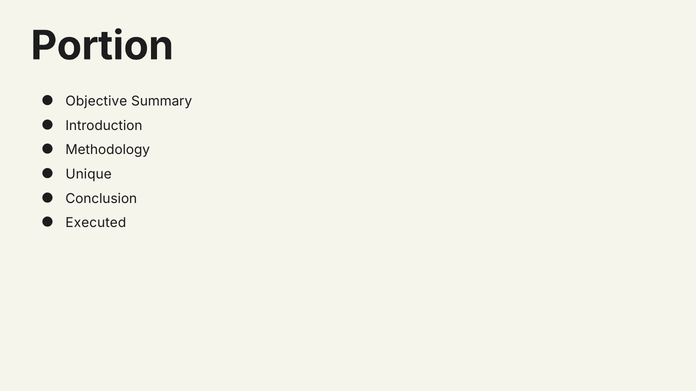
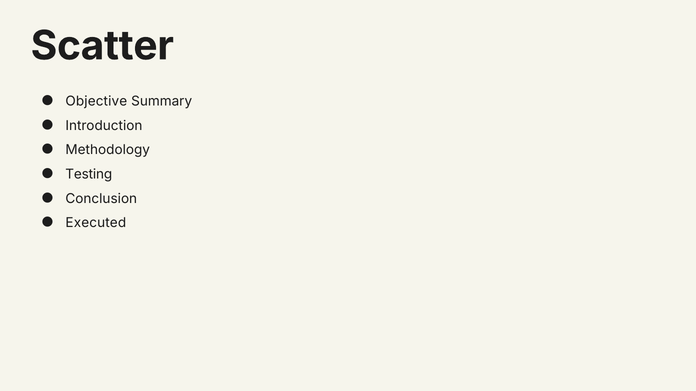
Portion: Portion -> Scatter (102, 46)
Unique: Unique -> Testing (89, 174)
